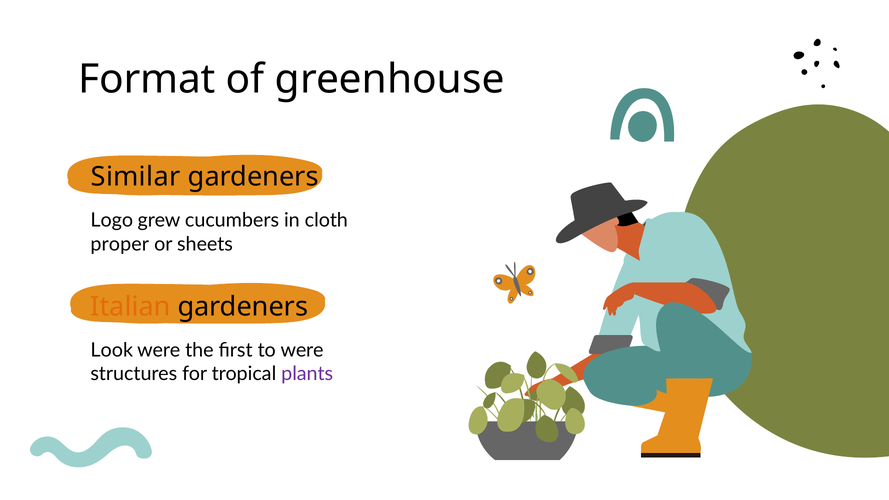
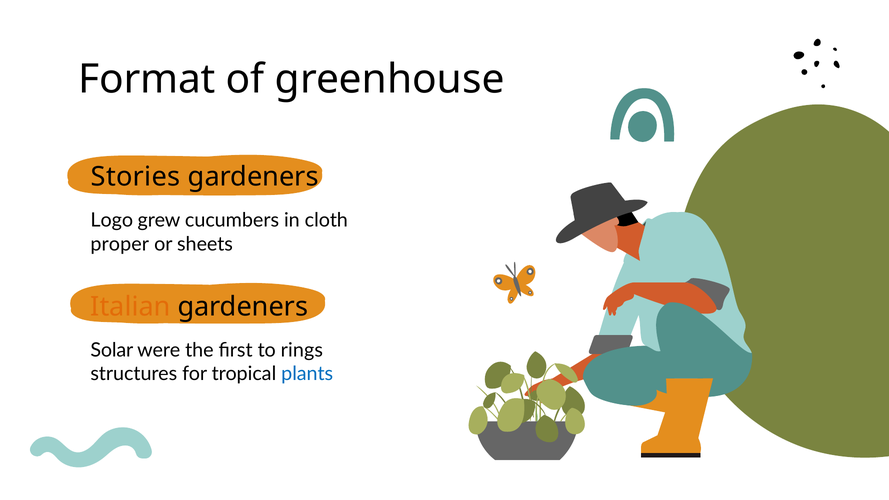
Similar: Similar -> Stories (136, 177)
Look: Look -> Solar (112, 350)
to were: were -> rings (302, 350)
plants colour: purple -> blue (307, 374)
